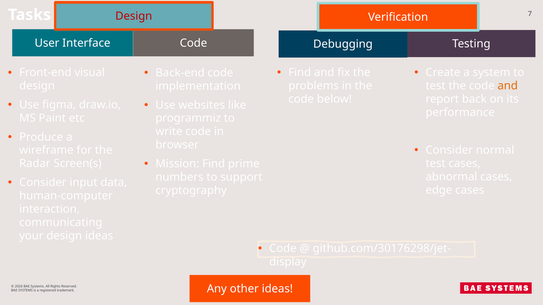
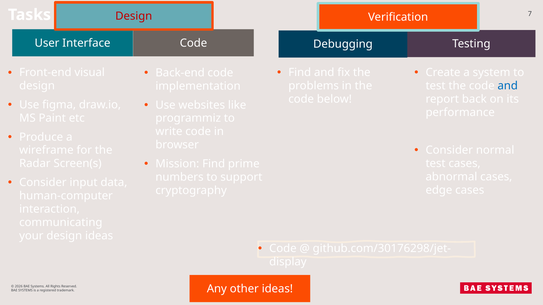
and colour: orange -> blue (508, 86)
